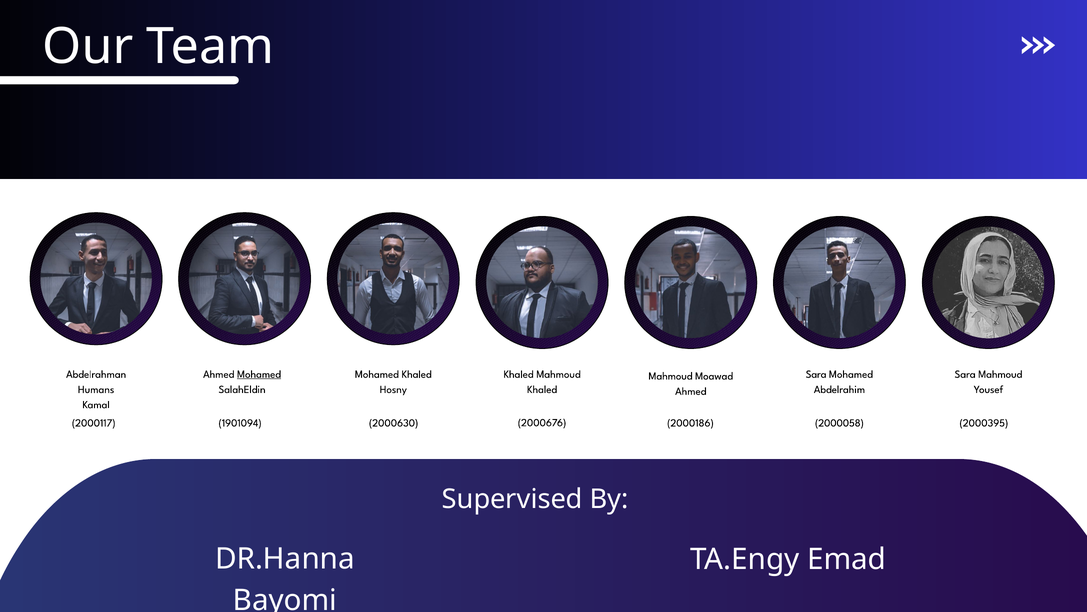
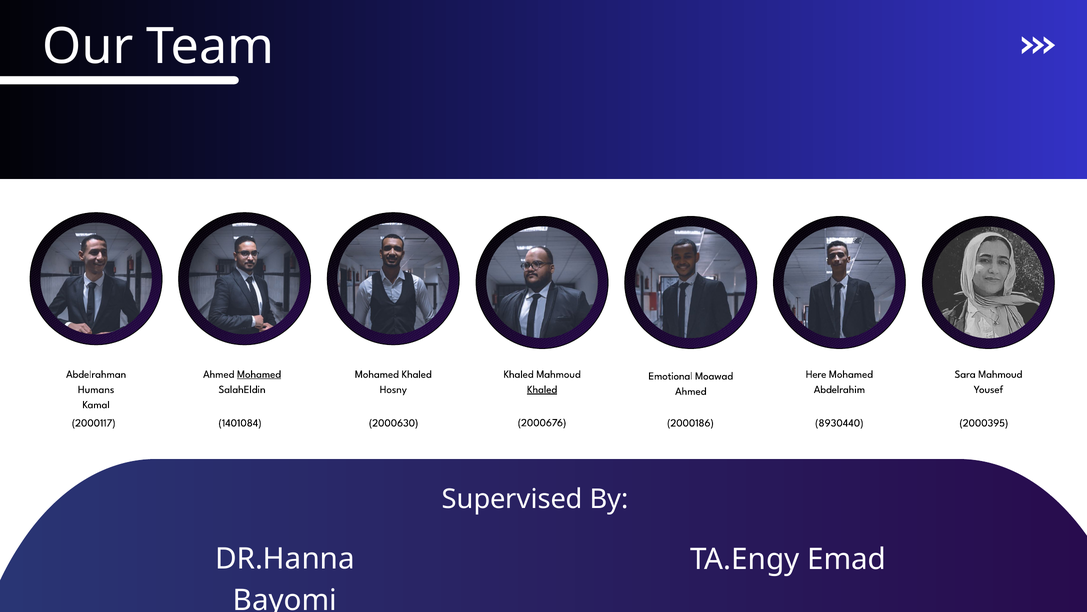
Sara: Sara -> Here (816, 374)
Mahmoud: Mahmoud -> Emotional (671, 376)
Khaled underline: none -> present (542, 389)
1901094: 1901094 -> 1401084 (240, 423)
2000058: 2000058 -> 8930440 (839, 423)
